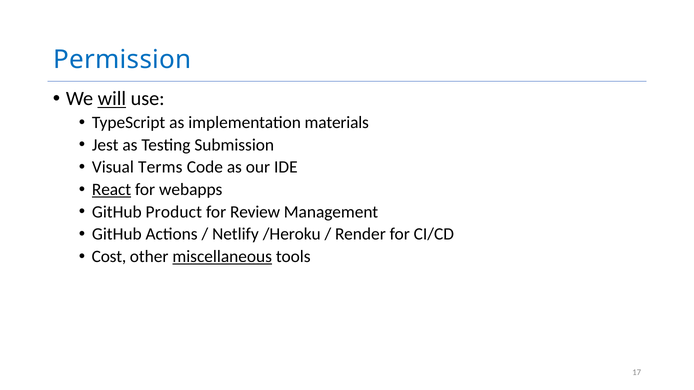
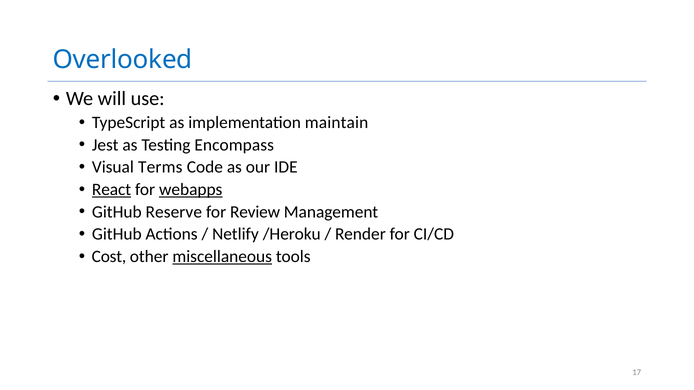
Permission: Permission -> Overlooked (123, 60)
will underline: present -> none (112, 99)
materials: materials -> maintain (337, 123)
Submission: Submission -> Encompass (234, 145)
webapps underline: none -> present (191, 190)
Product: Product -> Reserve (174, 212)
